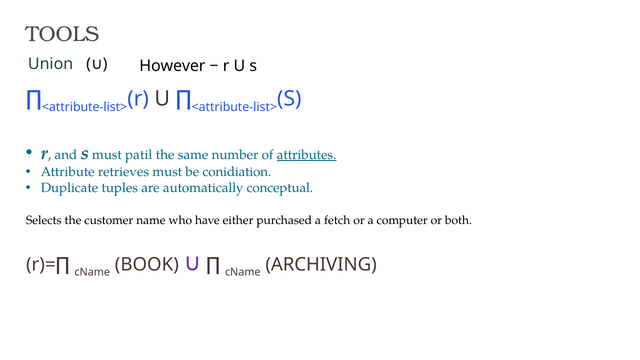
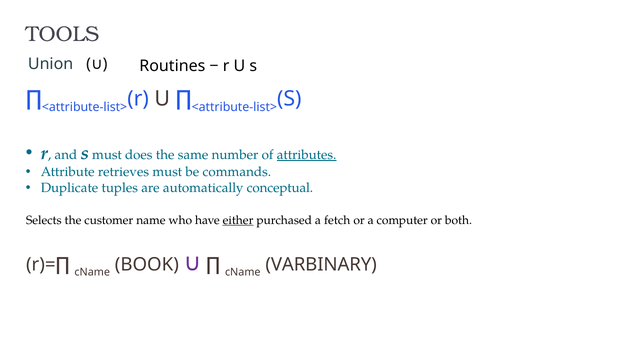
However: However -> Routines (172, 66)
patil: patil -> does (139, 155)
conidiation: conidiation -> commands (237, 172)
either underline: none -> present (238, 220)
ARCHIVING: ARCHIVING -> VARBINARY (321, 265)
